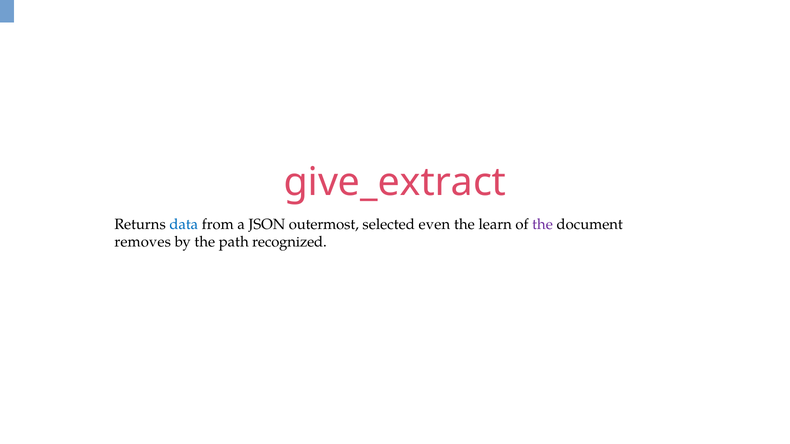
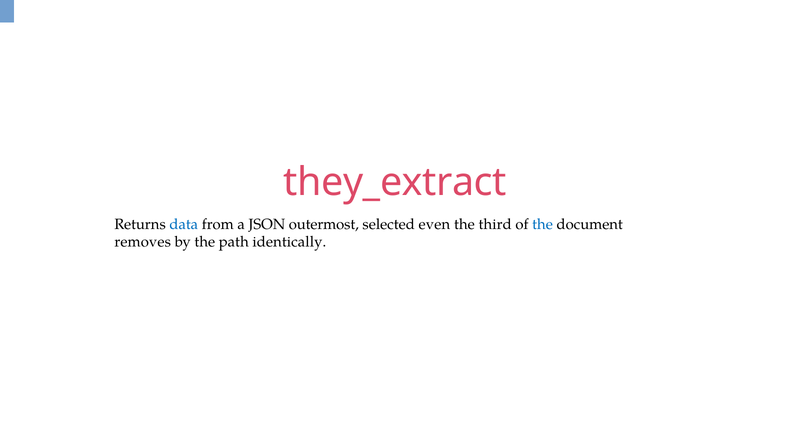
give_extract: give_extract -> they_extract (395, 182)
learn: learn -> third (495, 224)
the colour: purple -> blue (543, 224)
recognized: recognized -> identically (289, 242)
